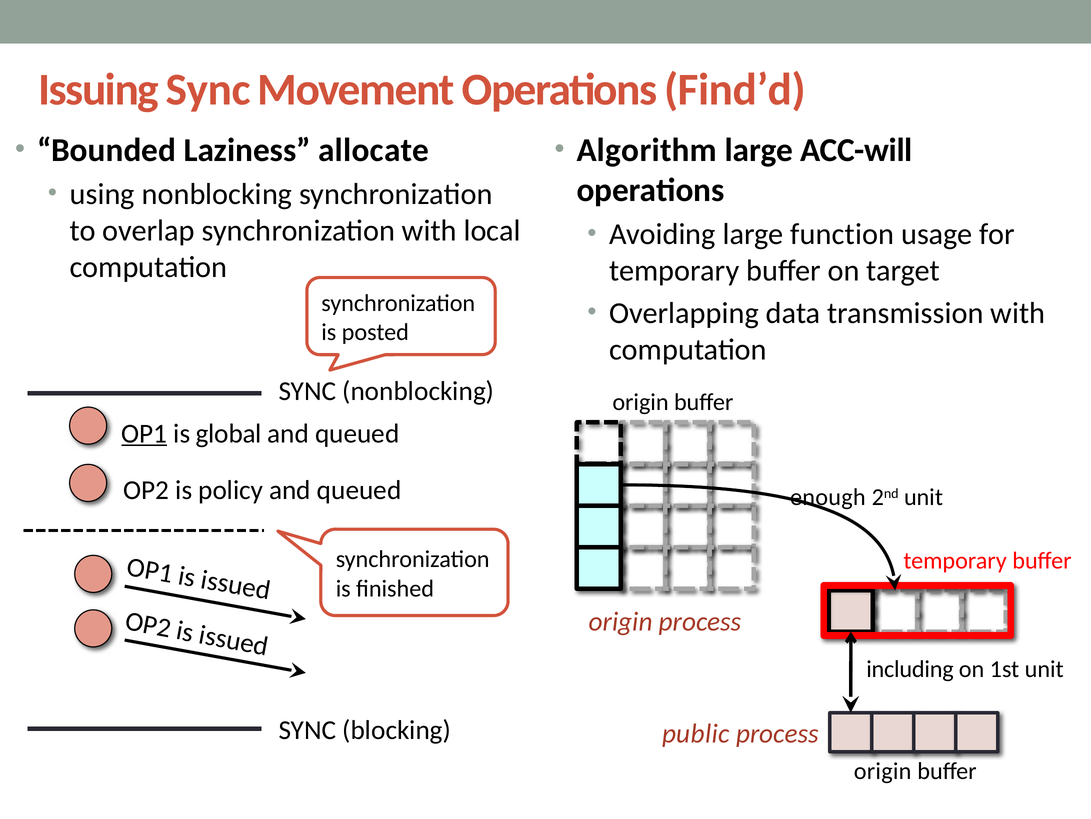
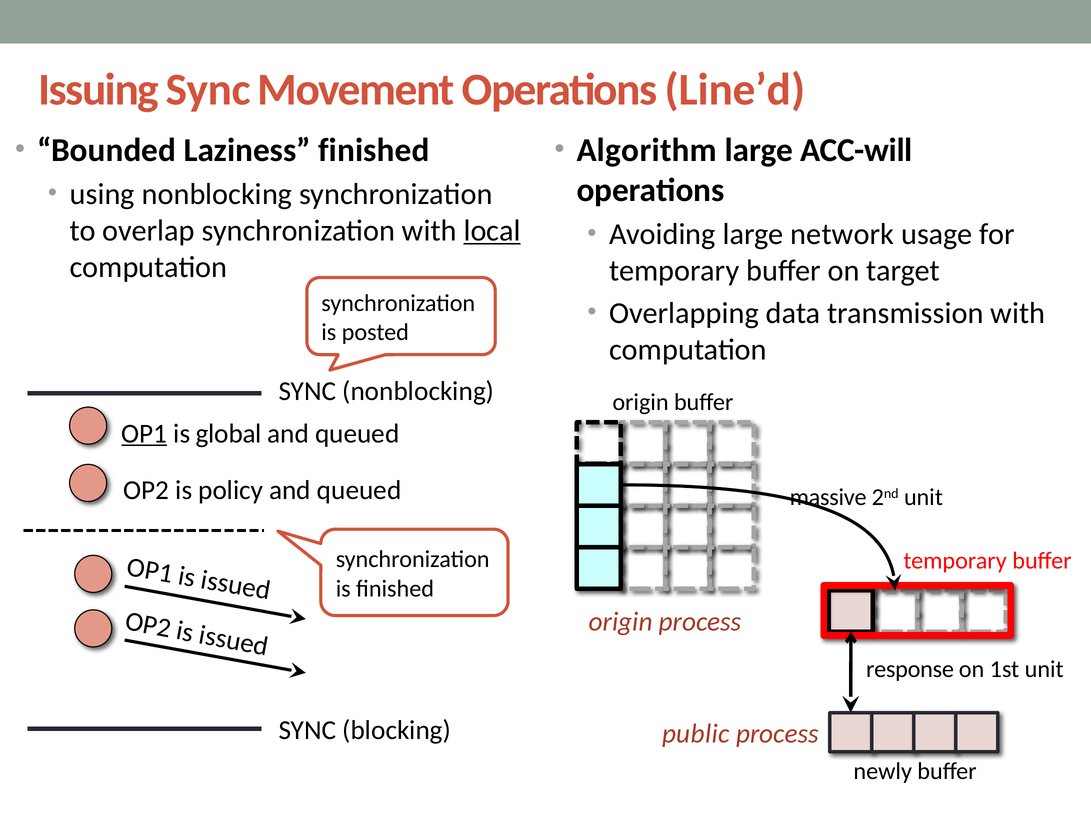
Find’d: Find’d -> Line’d (735, 90)
Laziness allocate: allocate -> finished (374, 150)
local underline: none -> present (492, 230)
function: function -> network (842, 234)
enough: enough -> massive (828, 497)
including: including -> response (910, 668)
origin: origin -> newly (883, 770)
